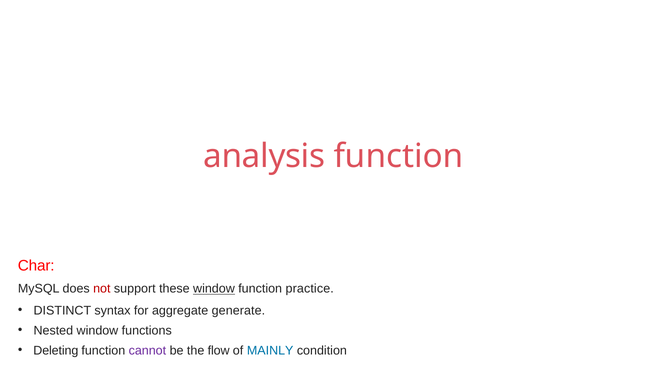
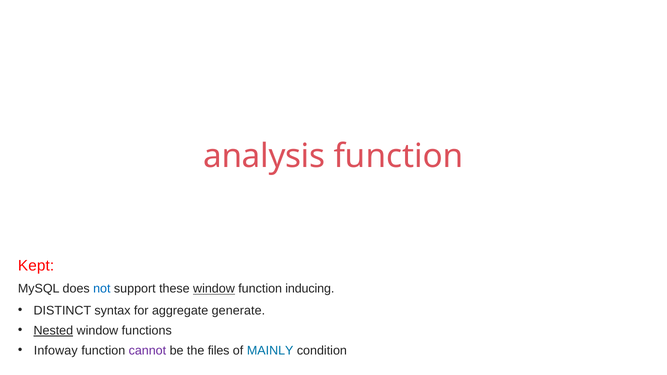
Char: Char -> Kept (36, 266)
not colour: red -> blue (102, 289)
practice: practice -> inducing (310, 289)
Nested underline: none -> present (53, 331)
Deleting: Deleting -> Infoway (56, 351)
flow: flow -> files (219, 351)
